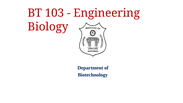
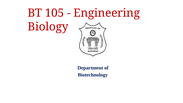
103: 103 -> 105 (54, 13)
